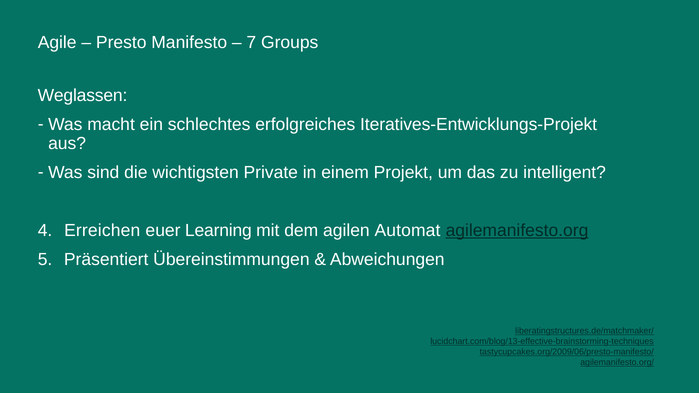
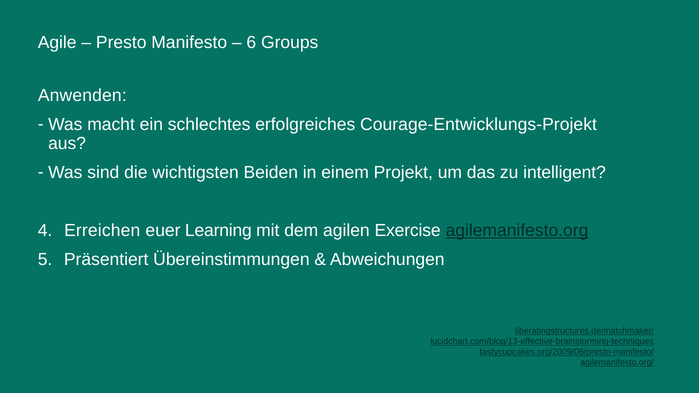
7: 7 -> 6 (251, 42)
Weglassen: Weglassen -> Anwenden (82, 96)
Iteratives-Entwicklungs-Projekt: Iteratives-Entwicklungs-Projekt -> Courage-Entwicklungs-Projekt (479, 125)
Private: Private -> Beiden (271, 173)
Automat: Automat -> Exercise (408, 231)
